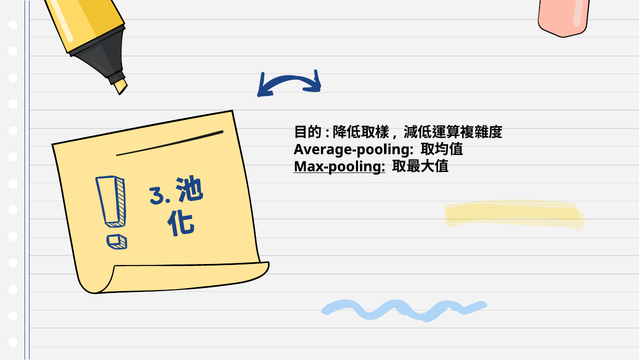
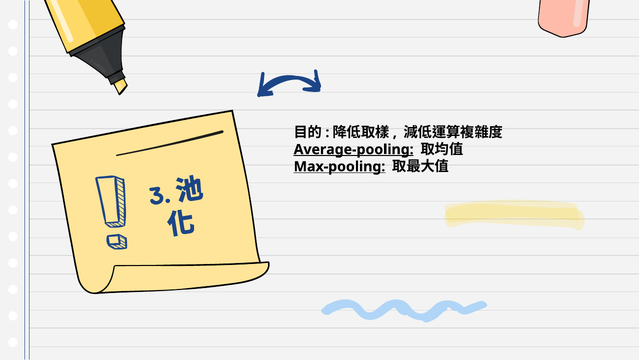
Average-pooling underline: none -> present (354, 149)
